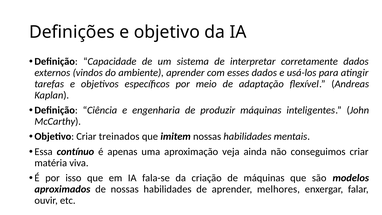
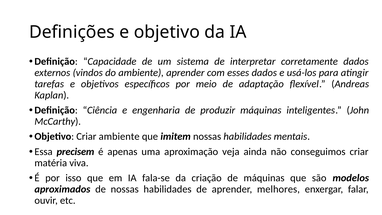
Criar treinados: treinados -> ambiente (119, 136)
contínuo: contínuo -> precisem (75, 152)
